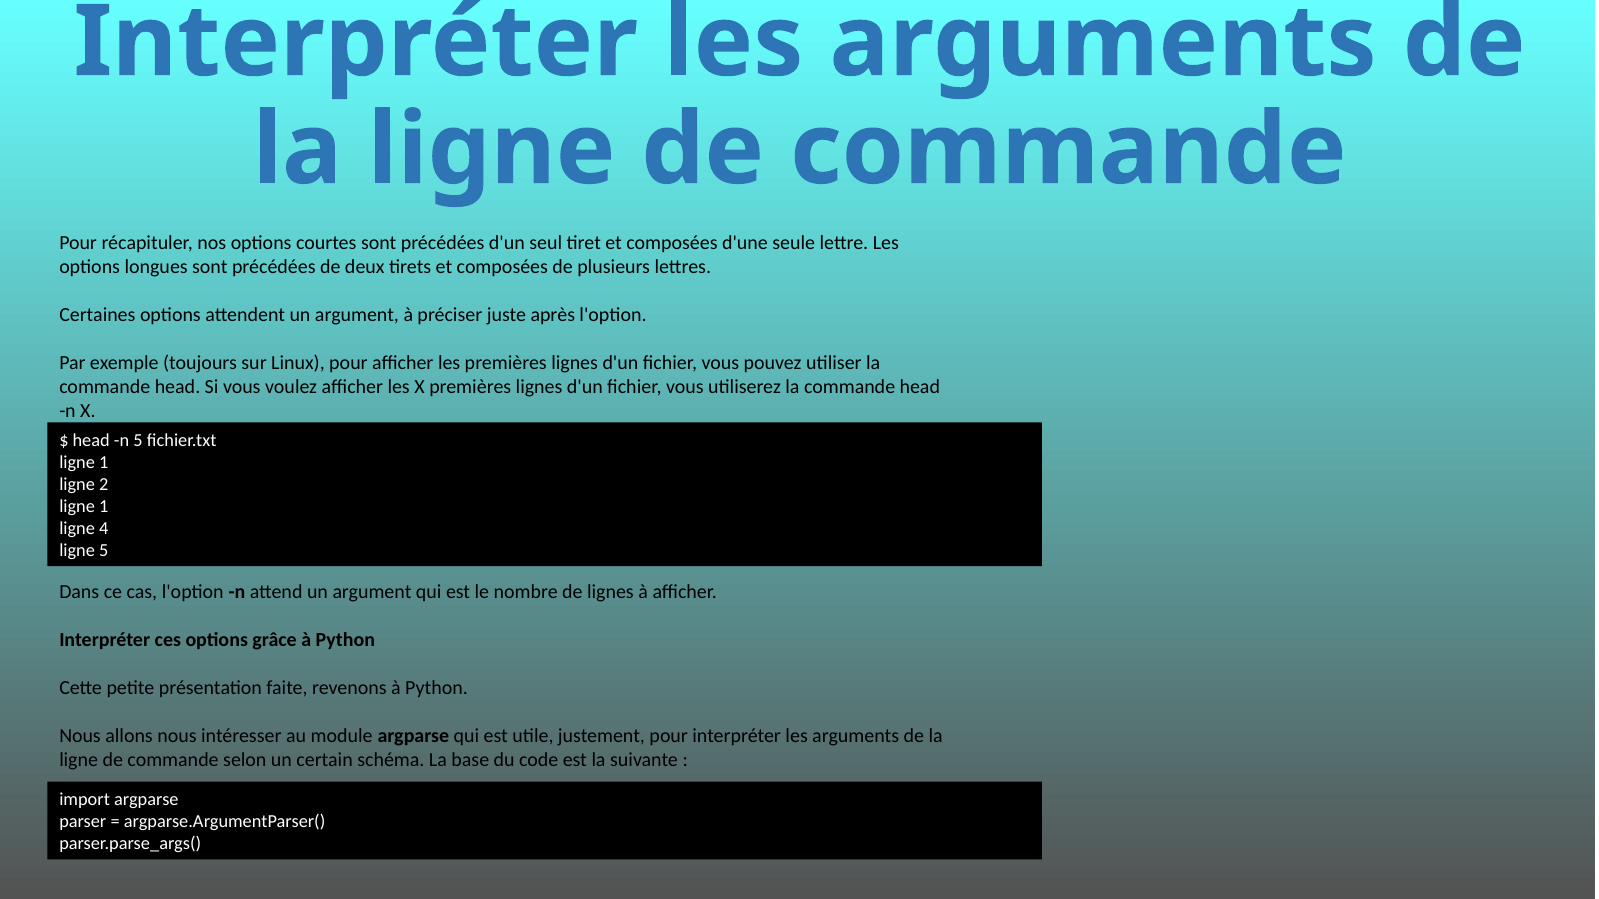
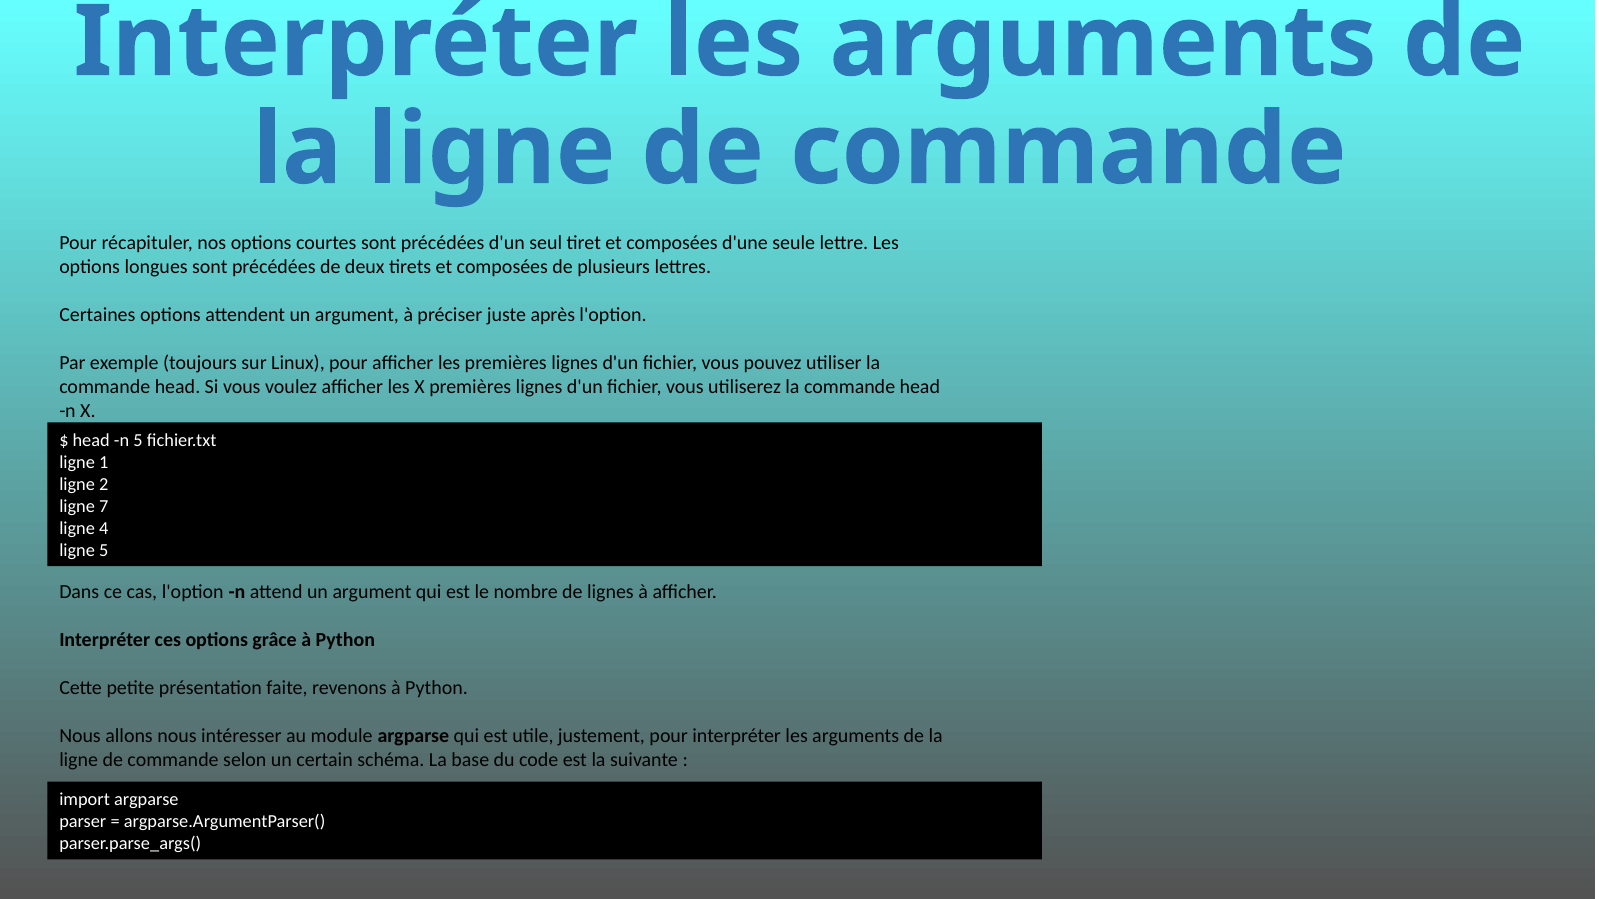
1: 1 -> 7 (104, 507)
